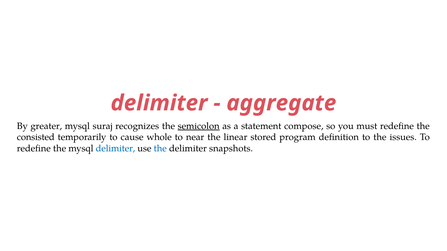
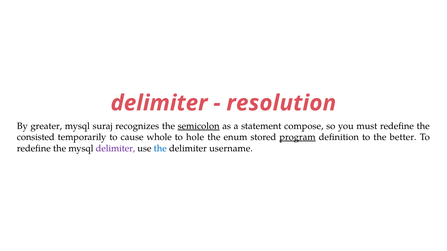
aggregate: aggregate -> resolution (281, 103)
near: near -> hole (195, 137)
linear: linear -> enum (235, 137)
program underline: none -> present (298, 137)
issues: issues -> better (403, 137)
delimiter colour: blue -> purple (115, 149)
snapshots: snapshots -> username (231, 149)
